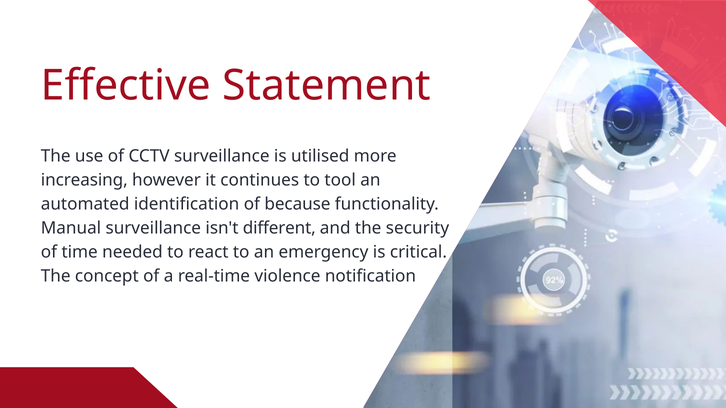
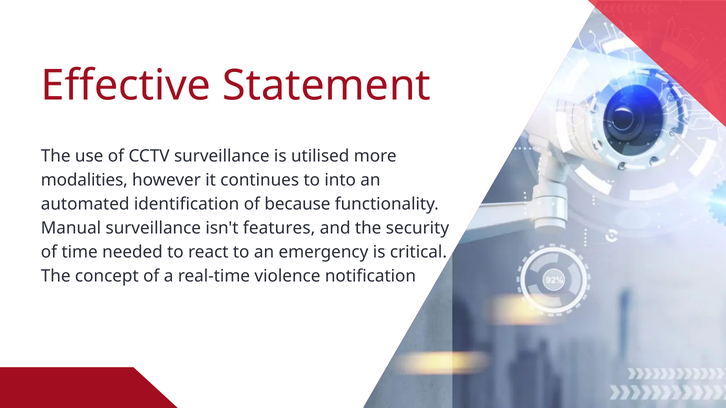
increasing: increasing -> modalities (84, 180)
tool: tool -> into (340, 180)
different: different -> features (279, 228)
